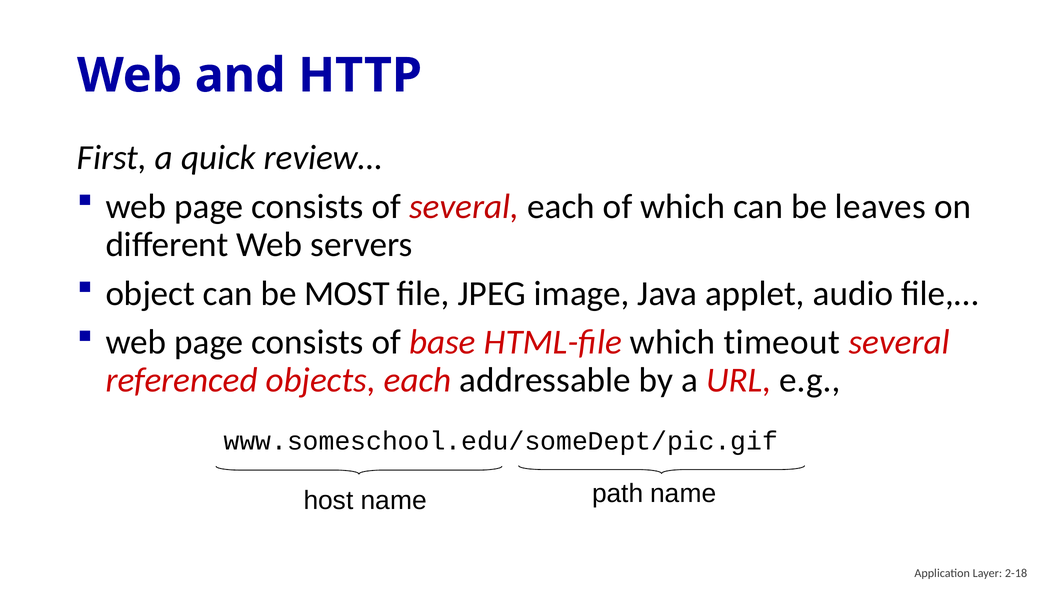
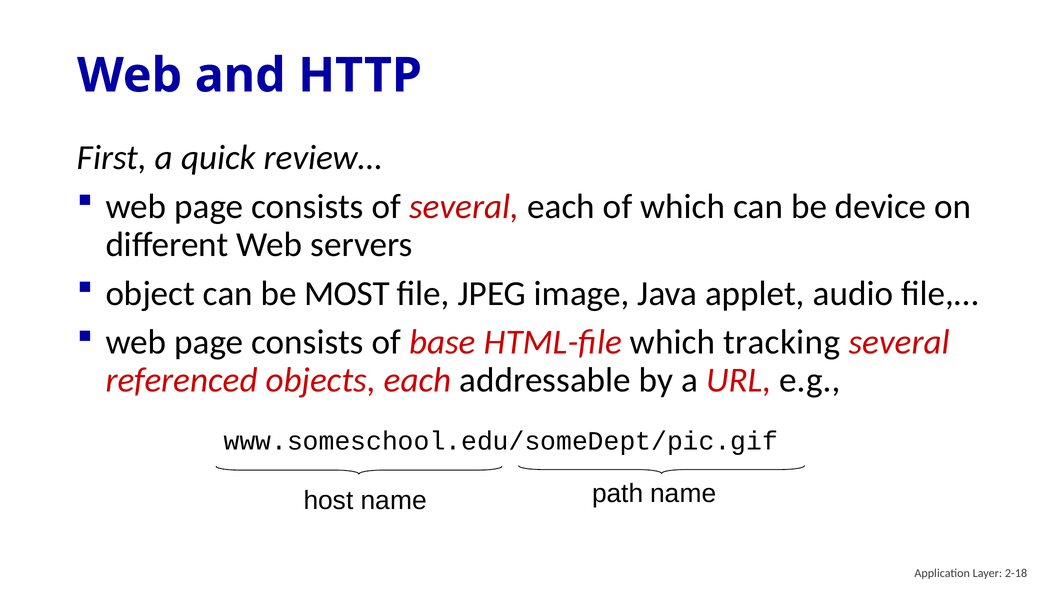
leaves: leaves -> device (881, 207)
timeout: timeout -> tracking (782, 343)
